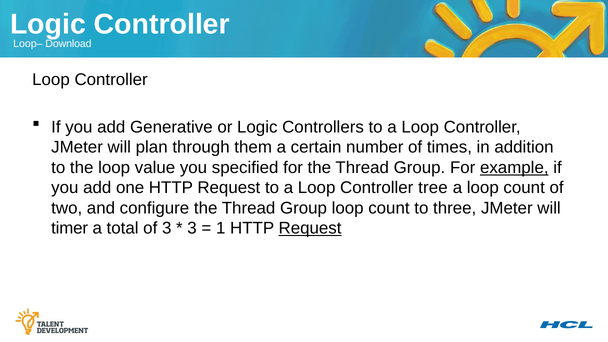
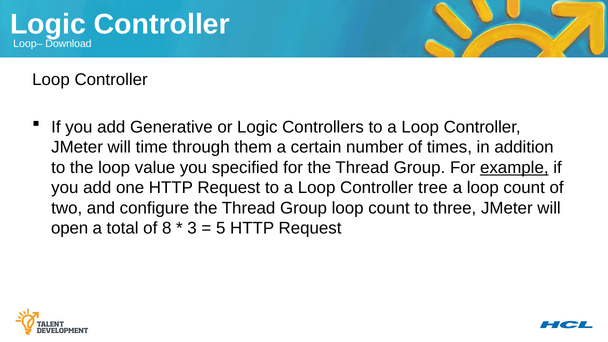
plan: plan -> time (152, 147)
timer: timer -> open (70, 228)
of 3: 3 -> 8 (167, 228)
1: 1 -> 5 (221, 228)
Request underline: present -> none (310, 228)
